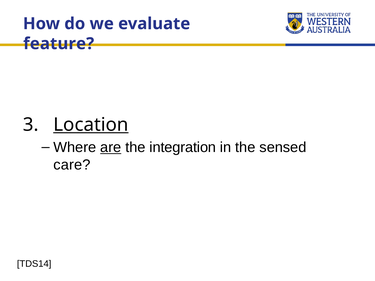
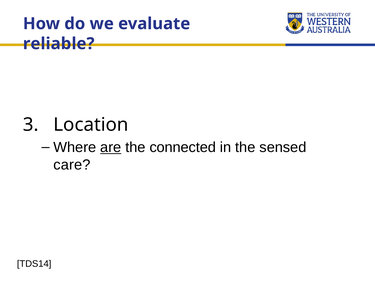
feature: feature -> reliable (59, 44)
Location underline: present -> none (91, 125)
integration: integration -> connected (183, 147)
